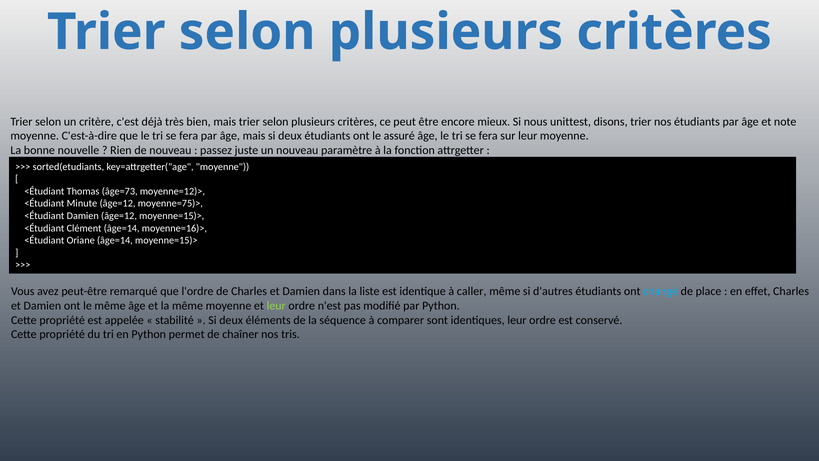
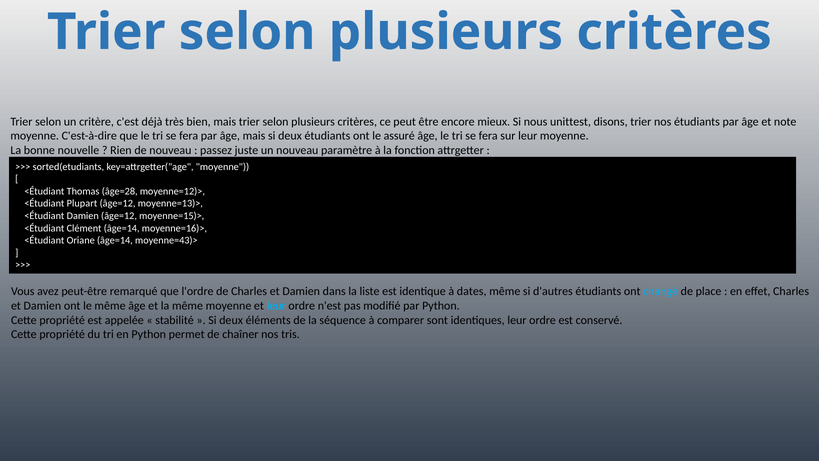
âge=73: âge=73 -> âge=28 (120, 191)
Minute: Minute -> Plupart (82, 203)
moyenne=75)>: moyenne=75)> -> moyenne=13)> (170, 203)
âge=14 moyenne=15)>: moyenne=15)> -> moyenne=43)> (166, 240)
caller: caller -> dates (472, 291)
leur colour: light green -> light blue (276, 306)
